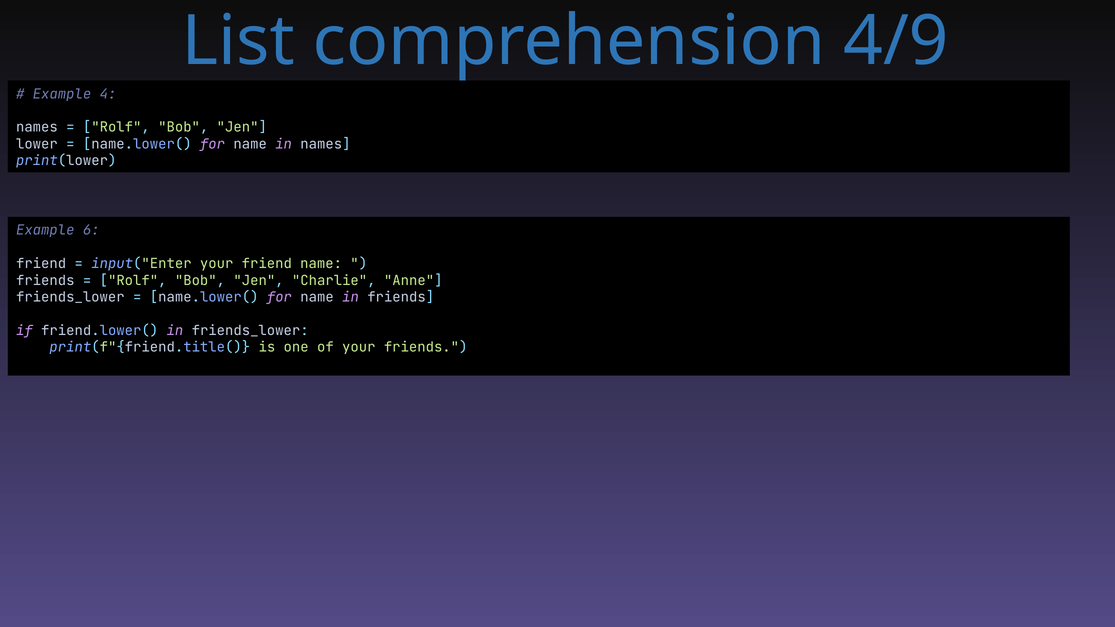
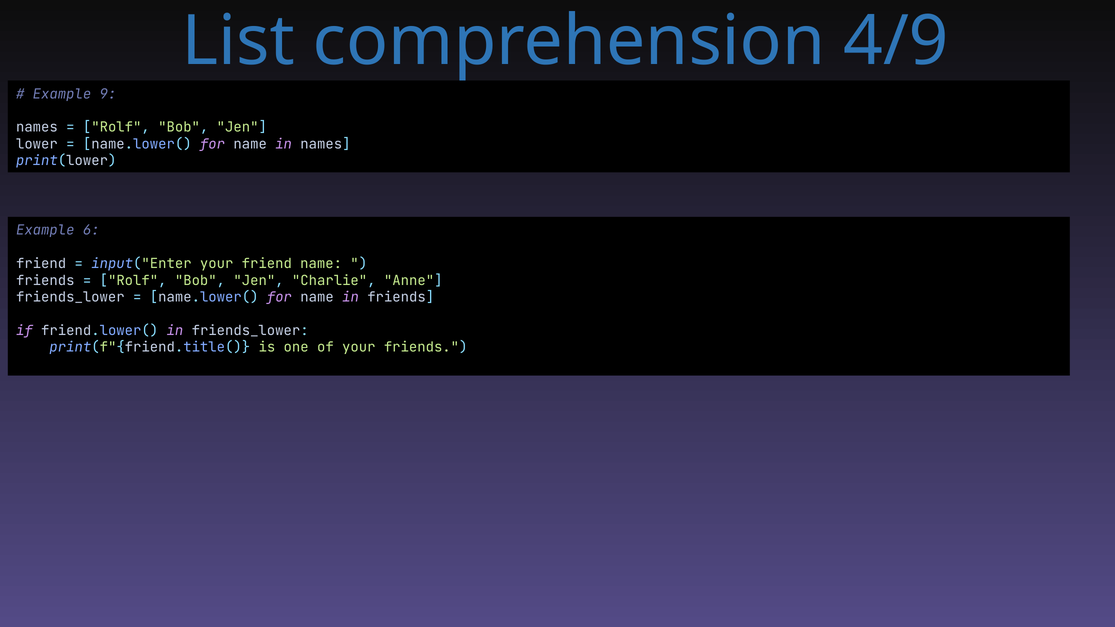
4: 4 -> 9 (108, 94)
